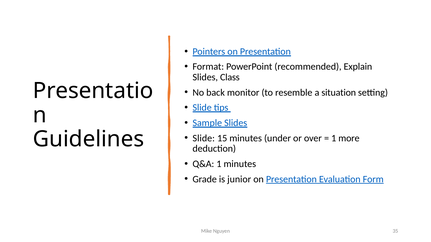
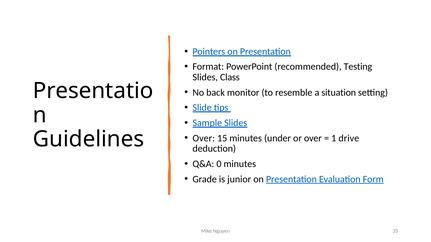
Explain: Explain -> Testing (358, 67)
Slide: Slide -> Over (204, 138)
more: more -> drive (349, 138)
Q&A 1: 1 -> 0 (219, 164)
